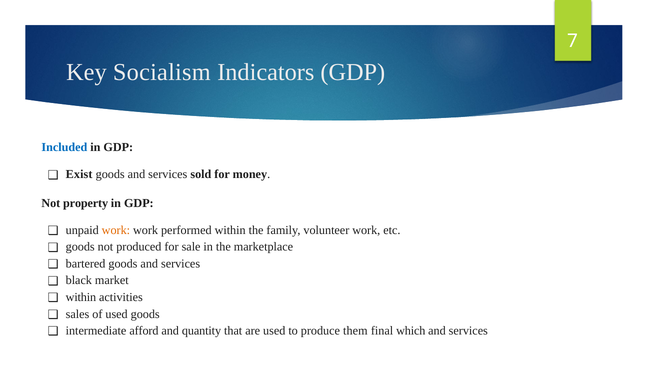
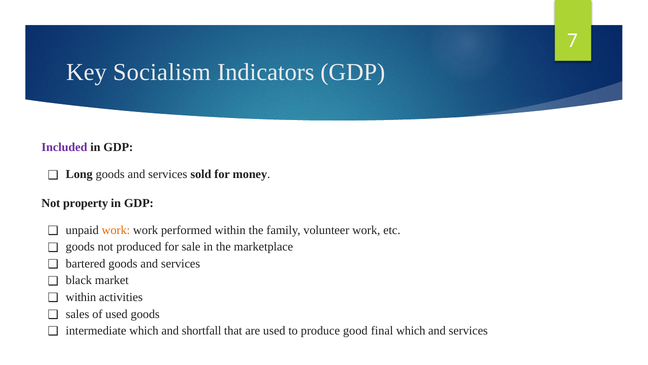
Included colour: blue -> purple (64, 147)
Exist: Exist -> Long (79, 174)
intermediate afford: afford -> which (144, 330)
quantity: quantity -> shortfall (202, 330)
them: them -> good (355, 330)
